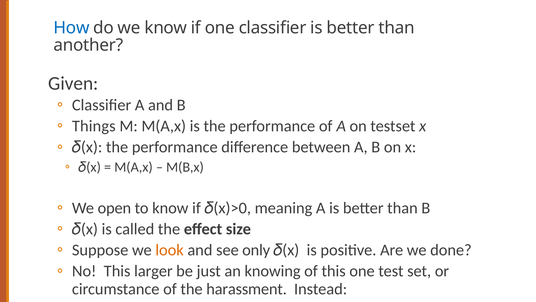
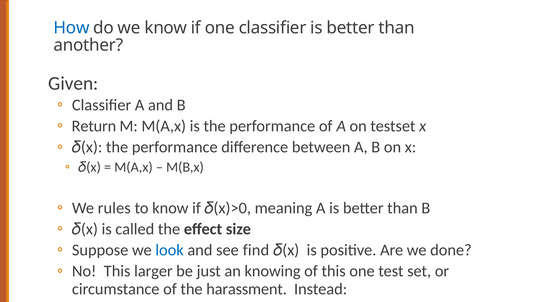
Things: Things -> Return (94, 126)
open: open -> rules (114, 208)
look colour: orange -> blue (170, 250)
only: only -> find (256, 250)
